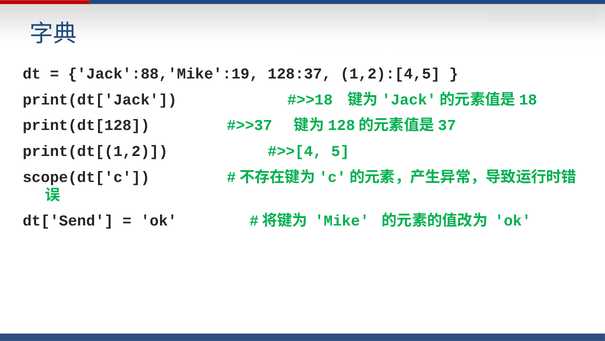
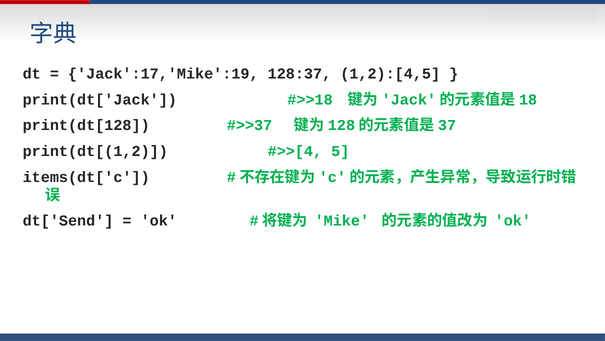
Jack':88,'Mike':19: Jack':88,'Mike':19 -> Jack':17,'Mike':19 (163, 74)
scope(dt['c: scope(dt['c -> items(dt['c (86, 177)
